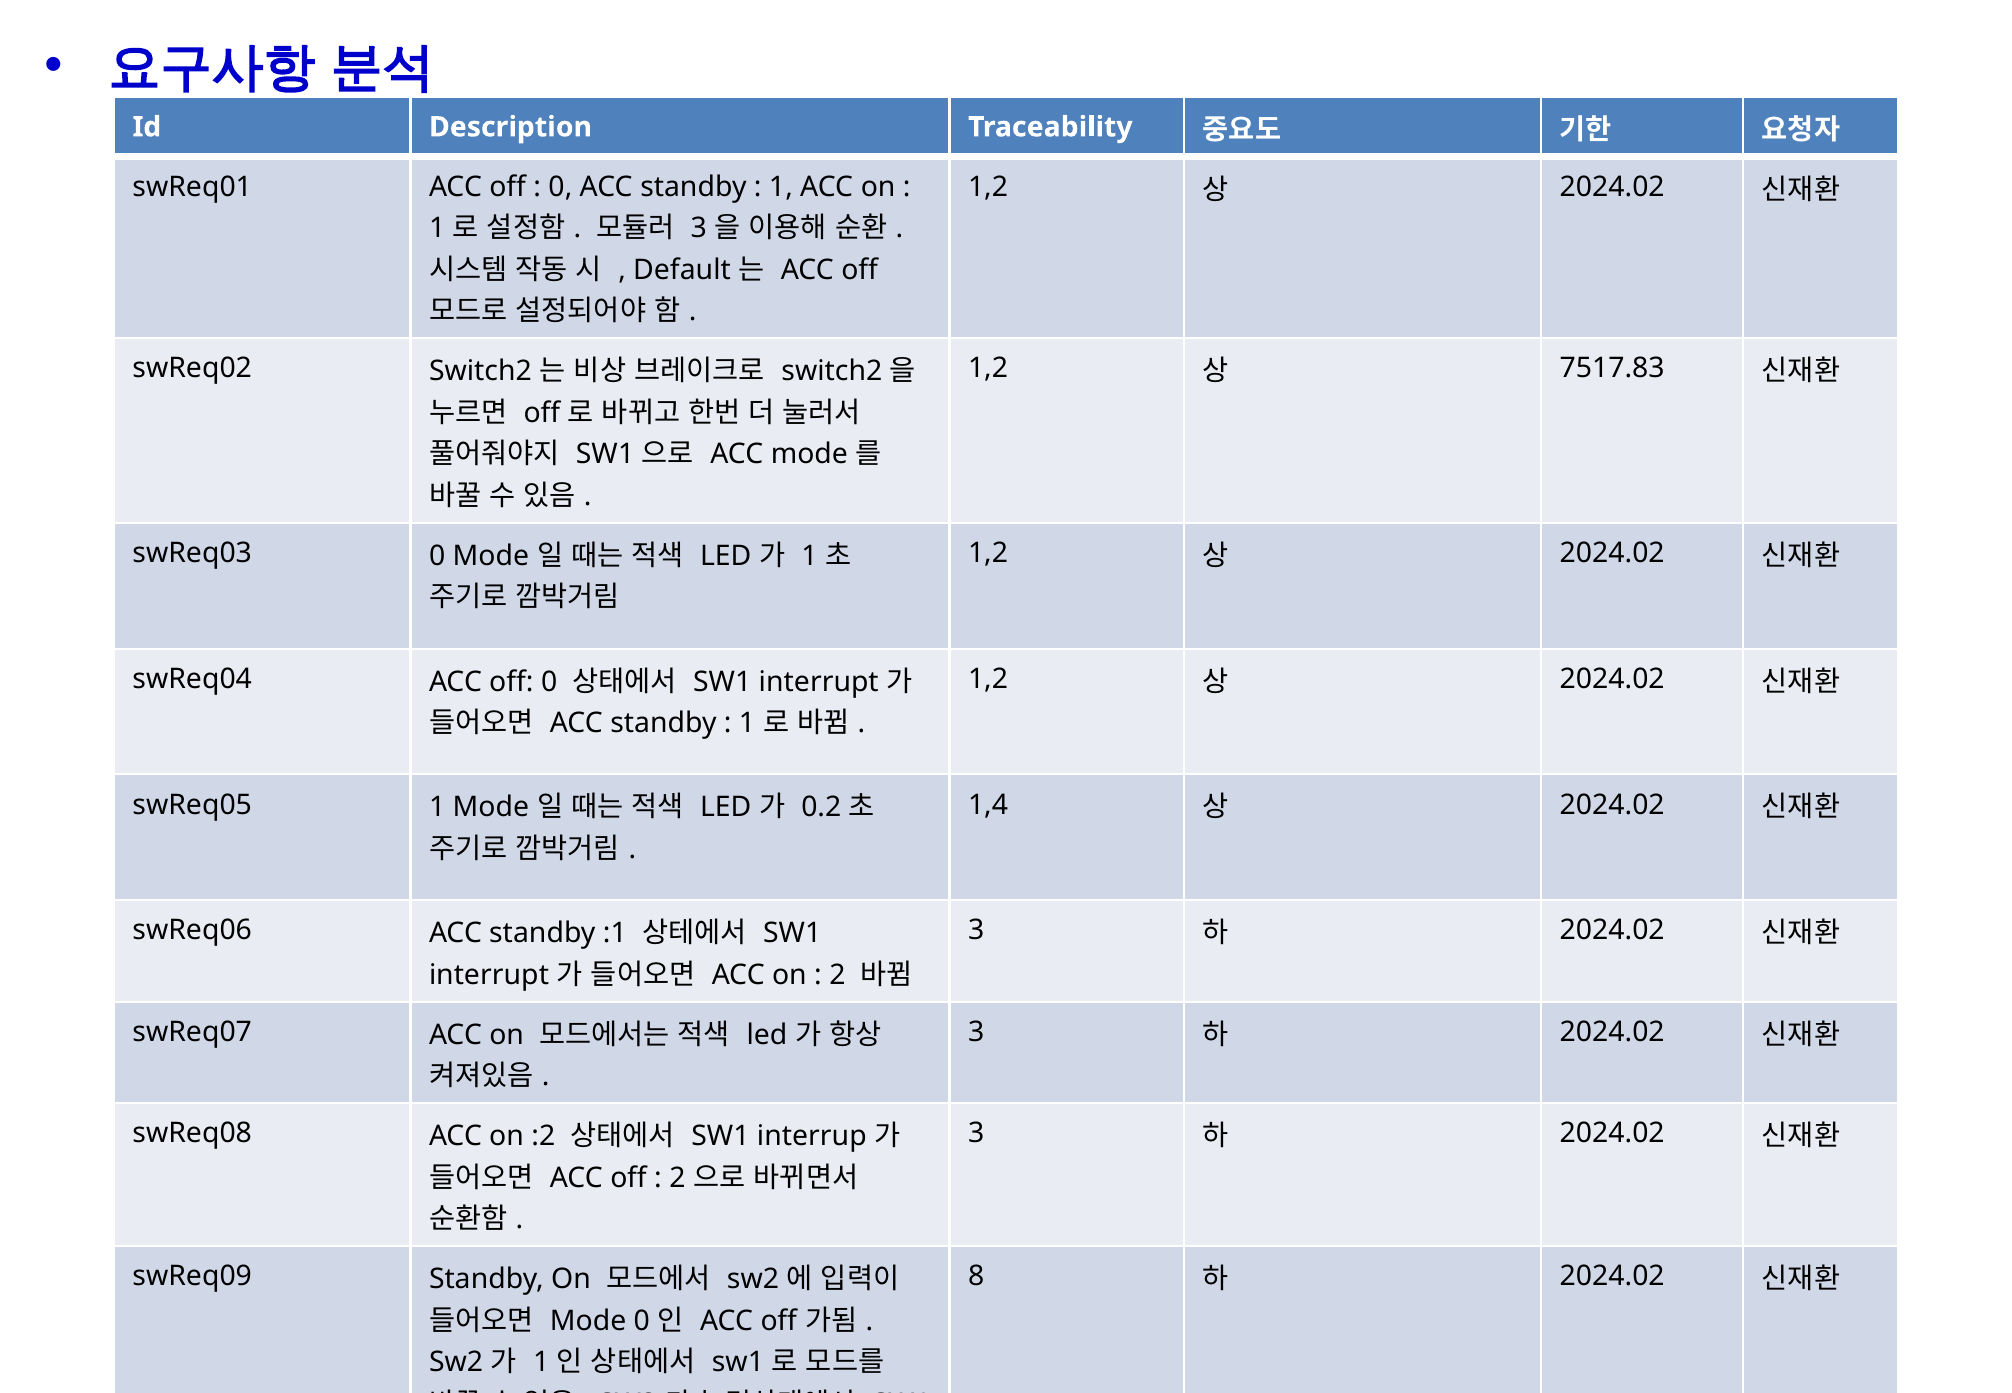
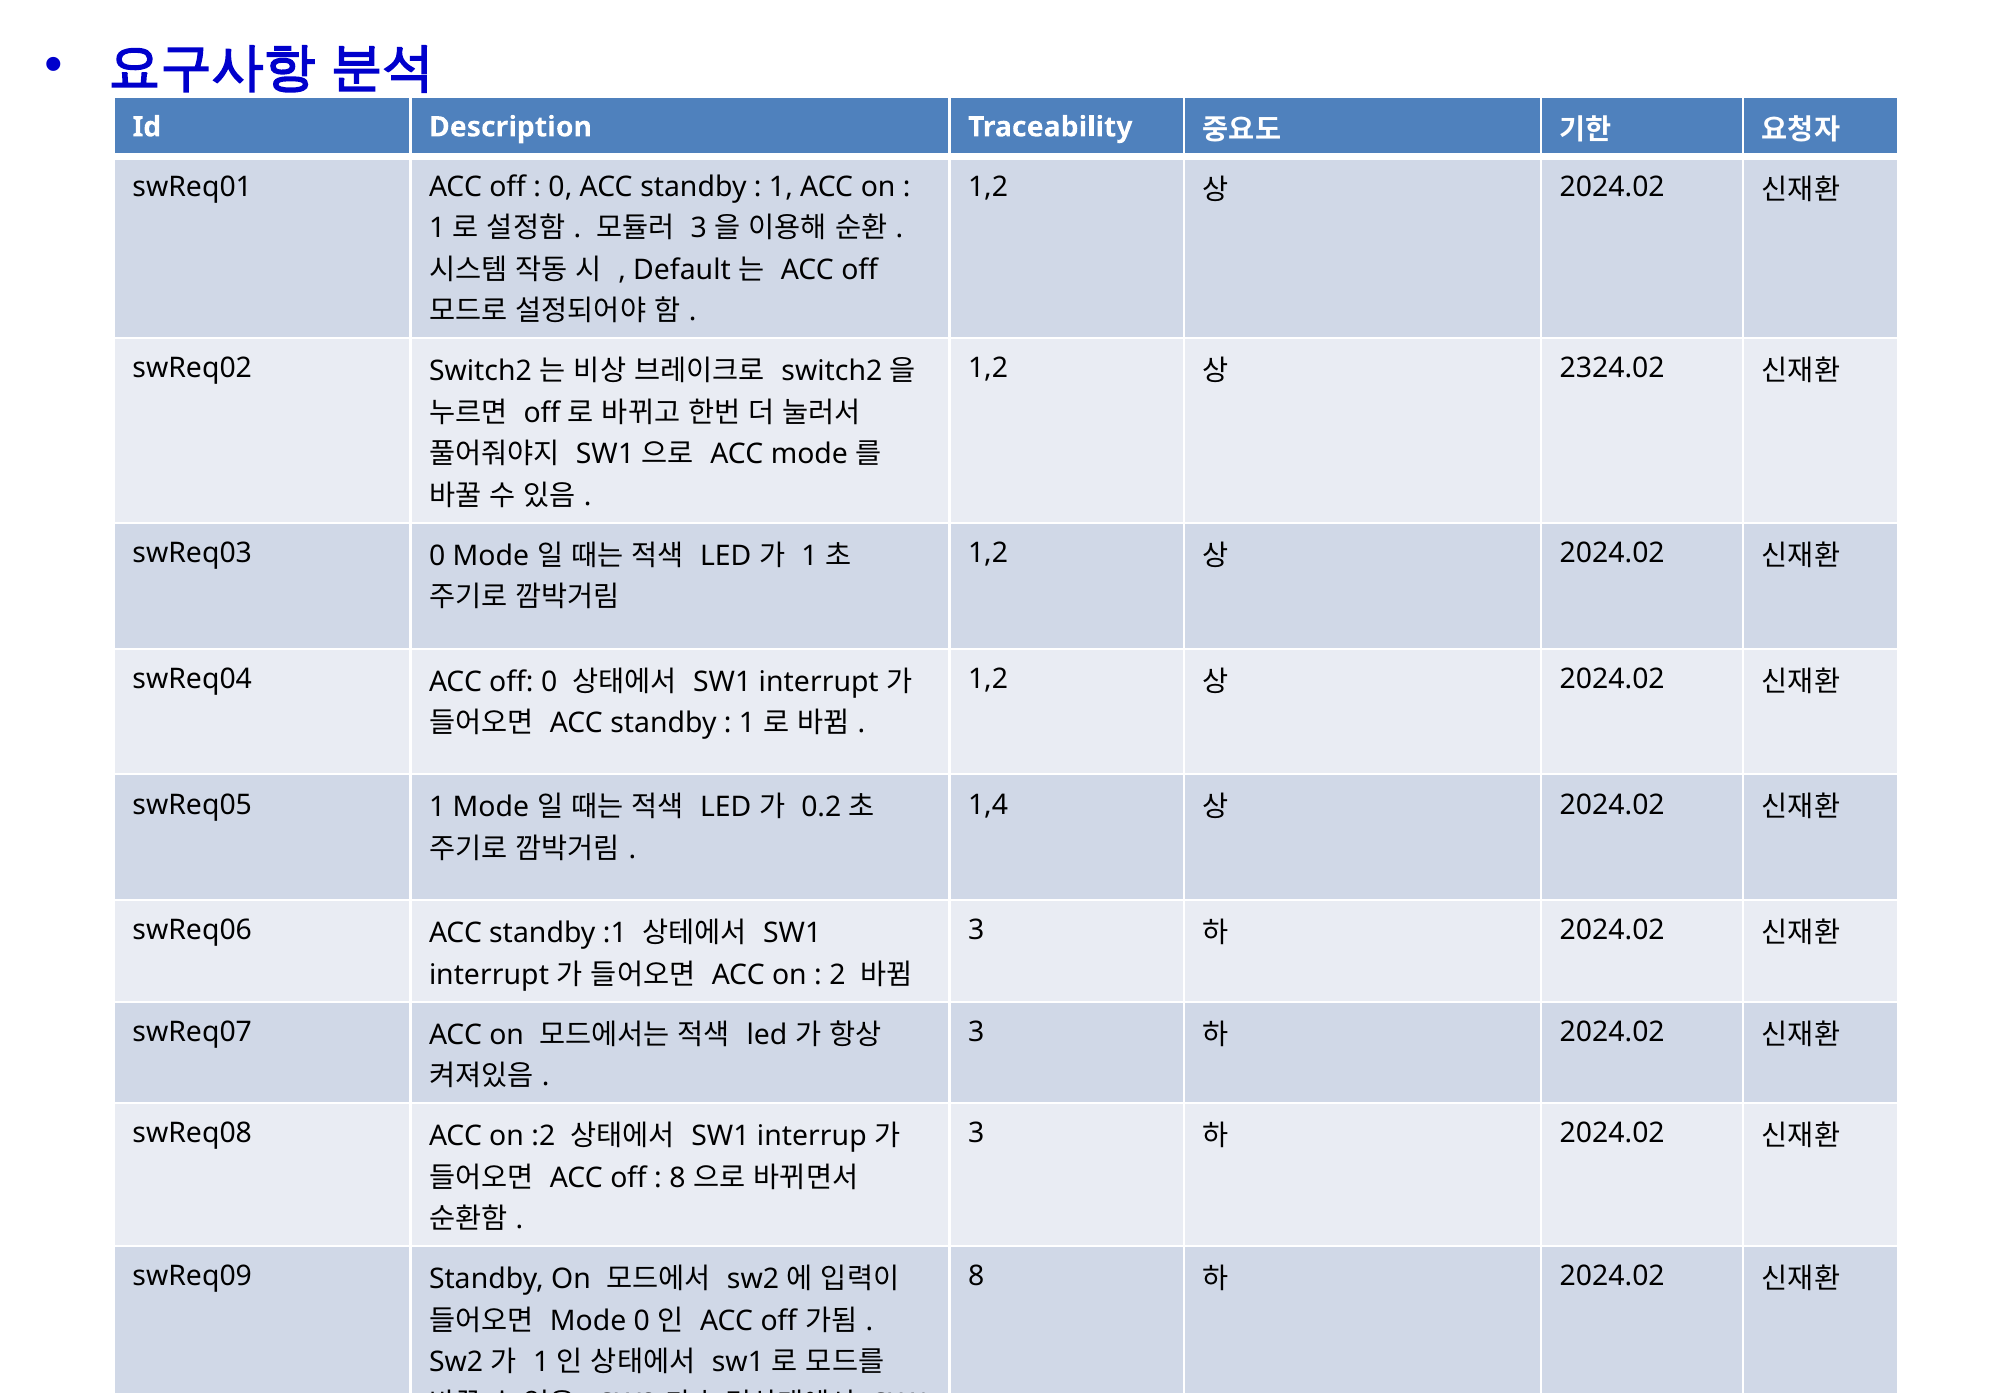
7517.83: 7517.83 -> 2324.02 (1612, 369)
2: 2 -> 8 (677, 1178)
